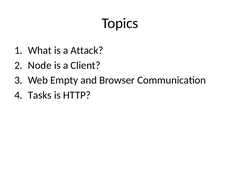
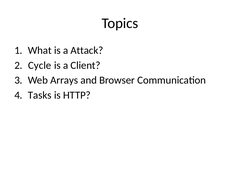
Node: Node -> Cycle (40, 65)
Empty: Empty -> Arrays (64, 80)
